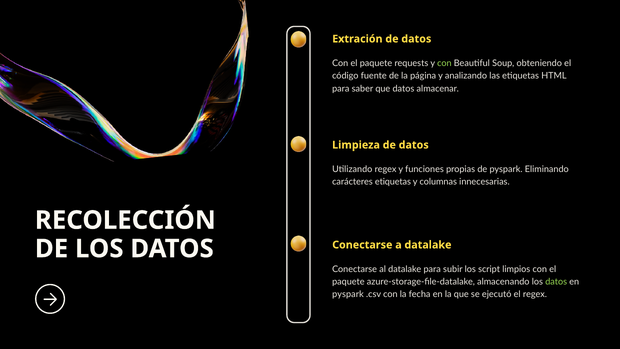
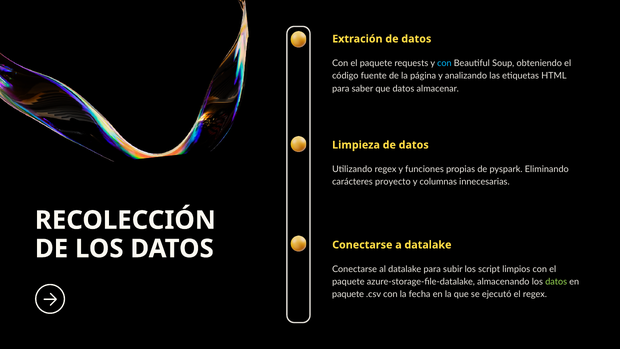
con colour: light green -> light blue (444, 63)
carácteres etiquetas: etiquetas -> proyecto (393, 182)
pyspark: pyspark -> paquete (348, 294)
